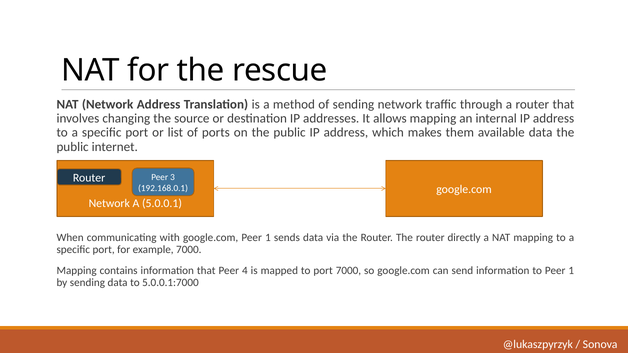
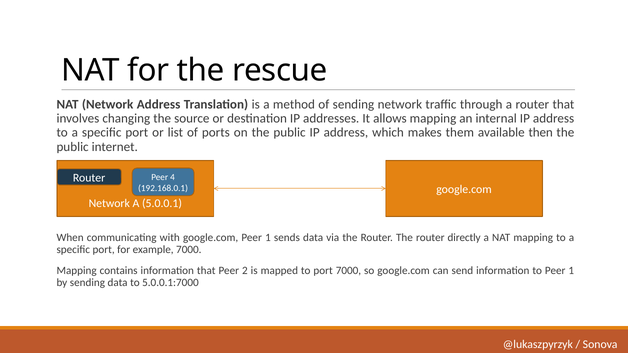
available data: data -> then (541, 133)
3: 3 -> 4 (172, 177)
4: 4 -> 2 (245, 271)
